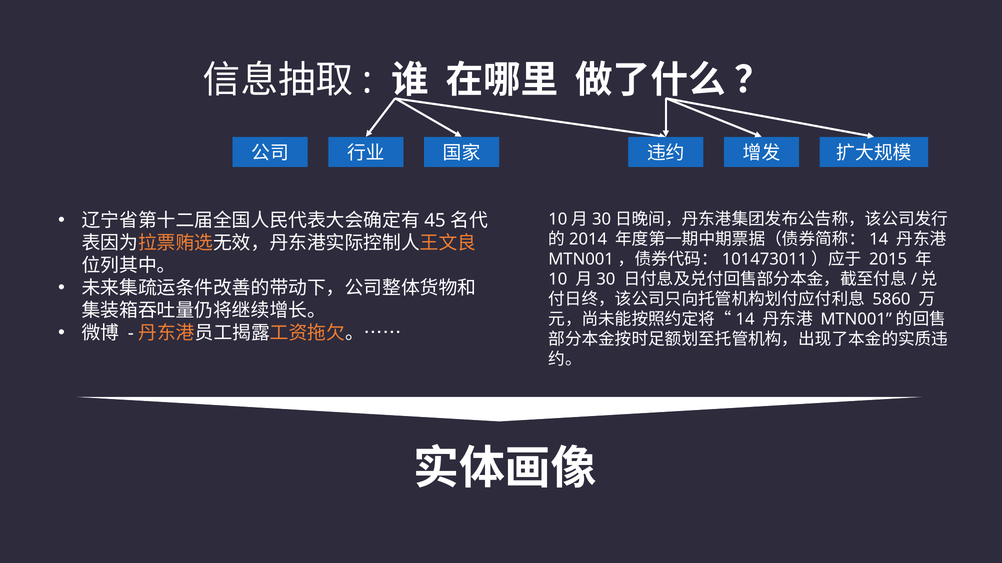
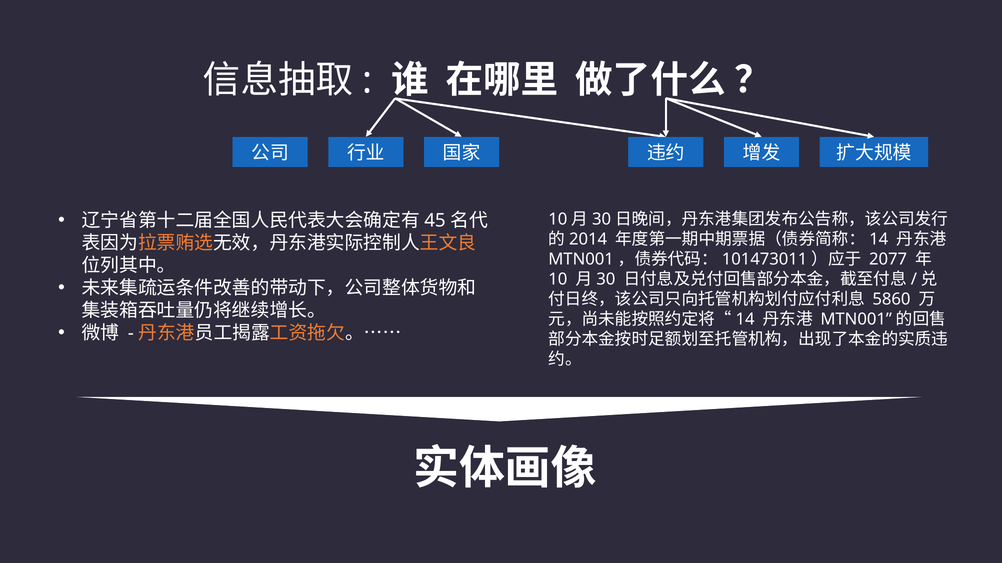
2015: 2015 -> 2077 (888, 260)
